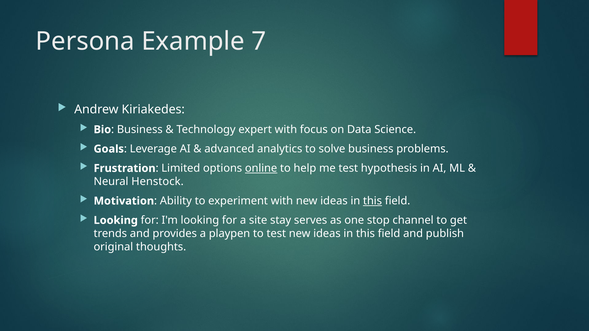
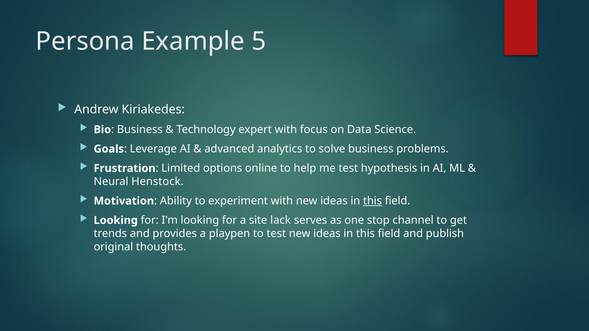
7: 7 -> 5 (259, 41)
online underline: present -> none (261, 168)
stay: stay -> lack (281, 220)
